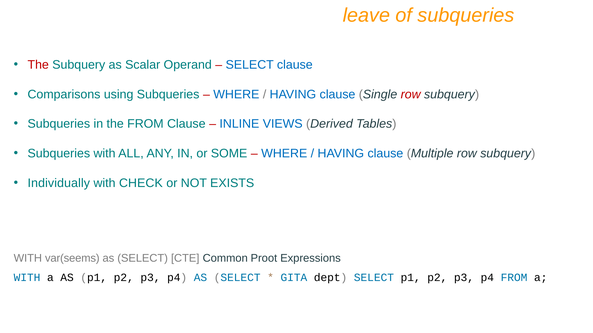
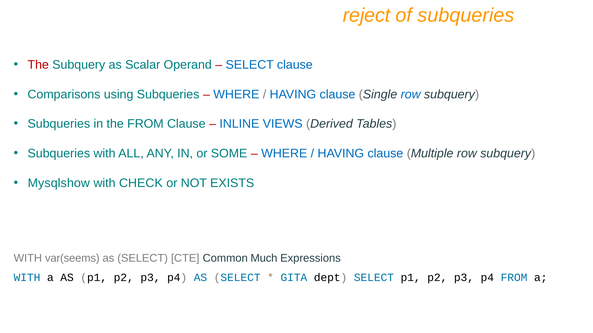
leave: leave -> reject (367, 15)
row colour: red -> blue (411, 94)
Individually: Individually -> Mysqlshow (59, 183)
Proot: Proot -> Much (264, 259)
